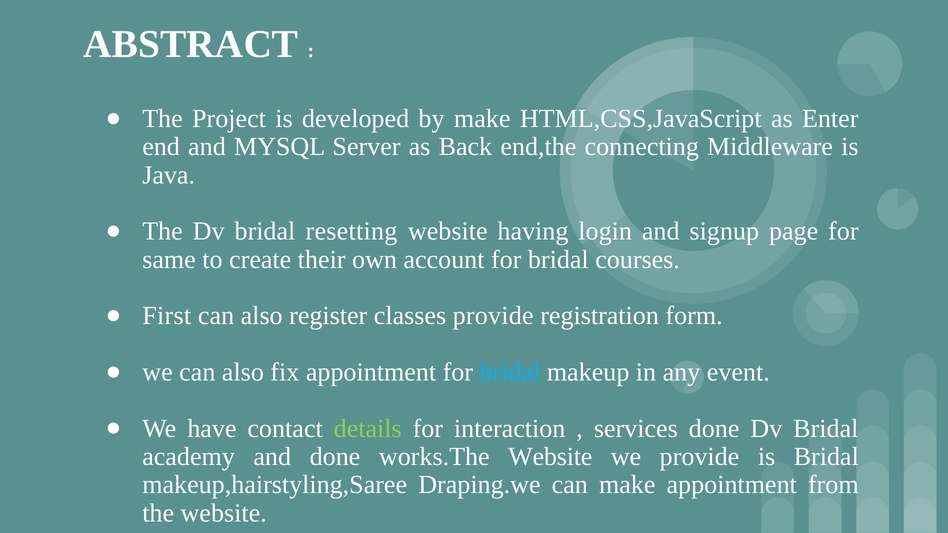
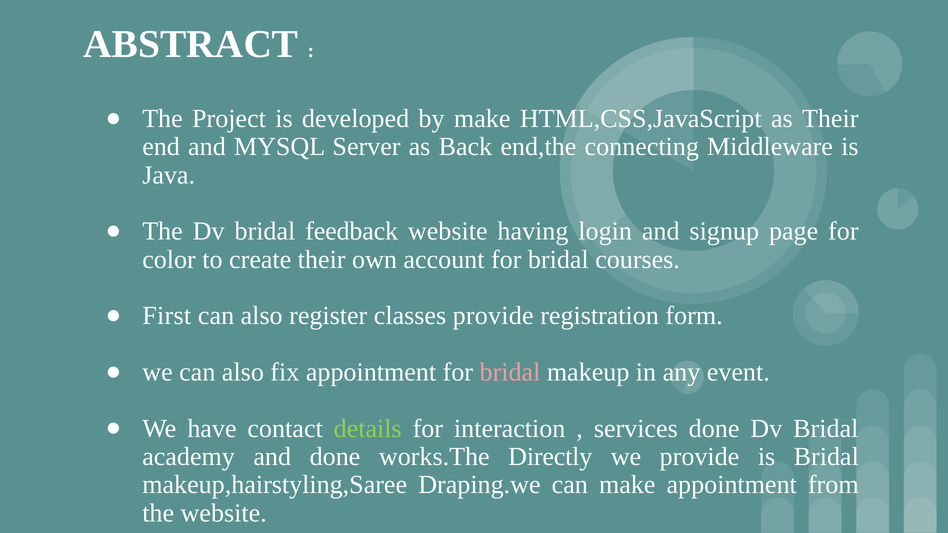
as Enter: Enter -> Their (830, 119)
resetting: resetting -> feedback (352, 231)
same: same -> color (169, 260)
bridal colour: light blue -> pink (510, 372)
works.The Website: Website -> Directly (550, 457)
